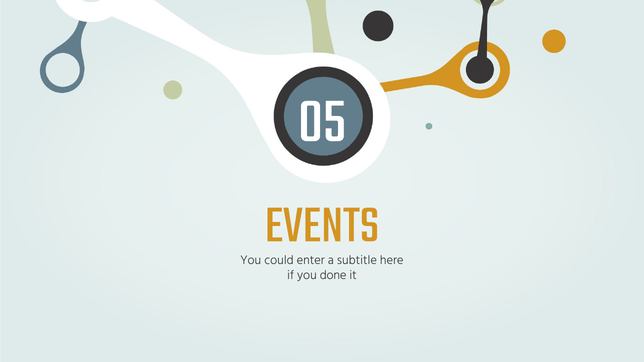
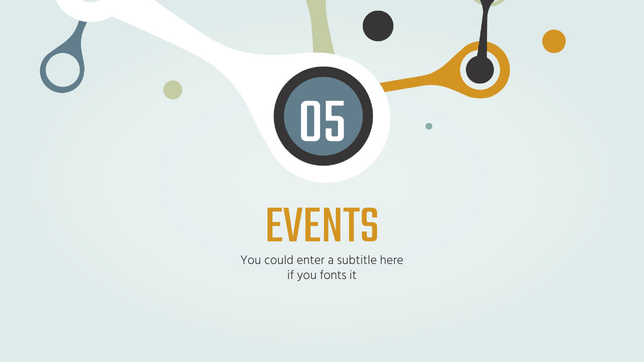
done: done -> fonts (333, 276)
